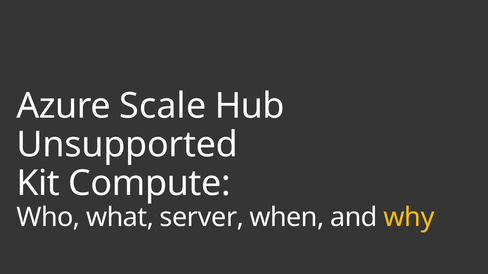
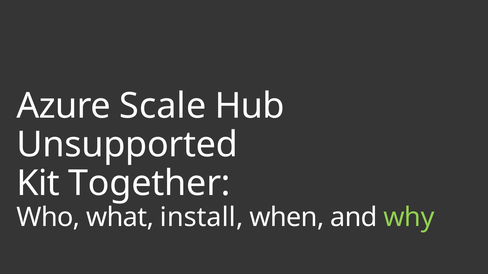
Compute: Compute -> Together (149, 184)
server: server -> install (202, 218)
why colour: yellow -> light green (409, 218)
